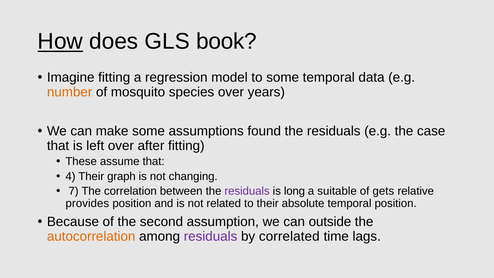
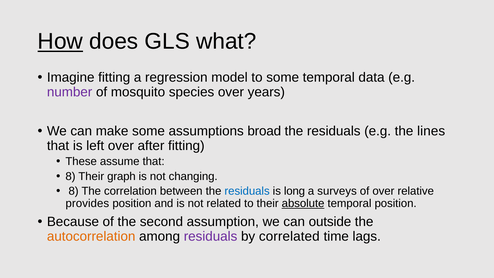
book: book -> what (226, 41)
number colour: orange -> purple (70, 92)
found: found -> broad (264, 131)
case: case -> lines (431, 131)
4: 4 -> 8 (70, 176)
7: 7 -> 8 (74, 191)
residuals colour: purple -> blue (247, 191)
suitable: suitable -> surveys (337, 191)
of gets: gets -> over (383, 191)
absolute underline: none -> present (303, 203)
